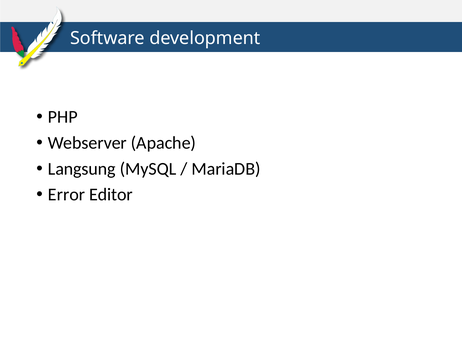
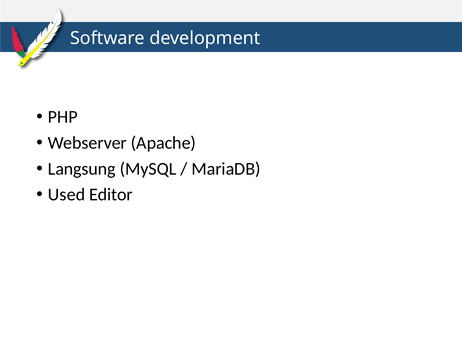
Error: Error -> Used (67, 194)
